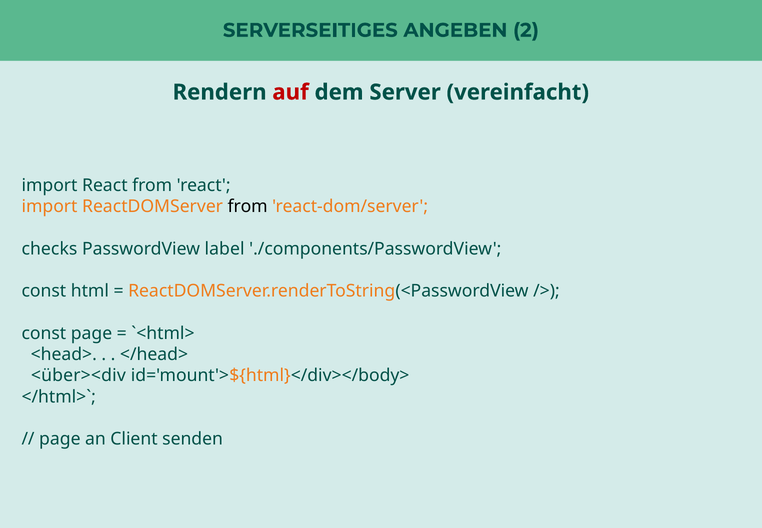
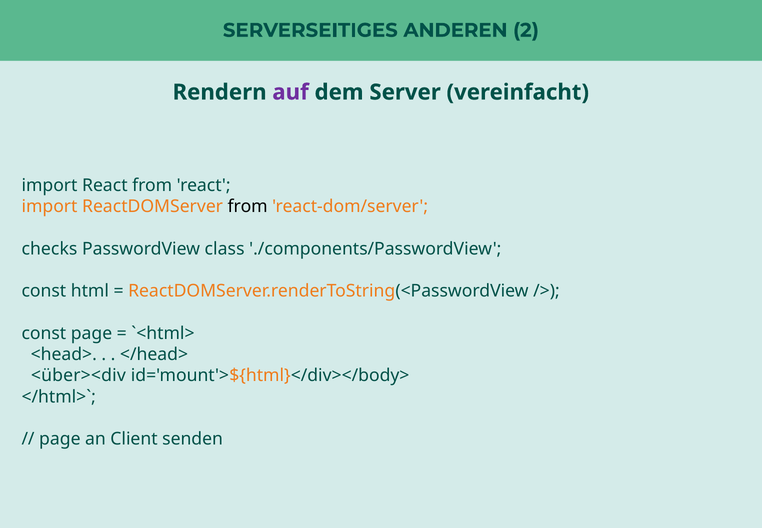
ANGEBEN: ANGEBEN -> ANDEREN (455, 30)
auf colour: red -> purple (291, 92)
label: label -> class (225, 249)
